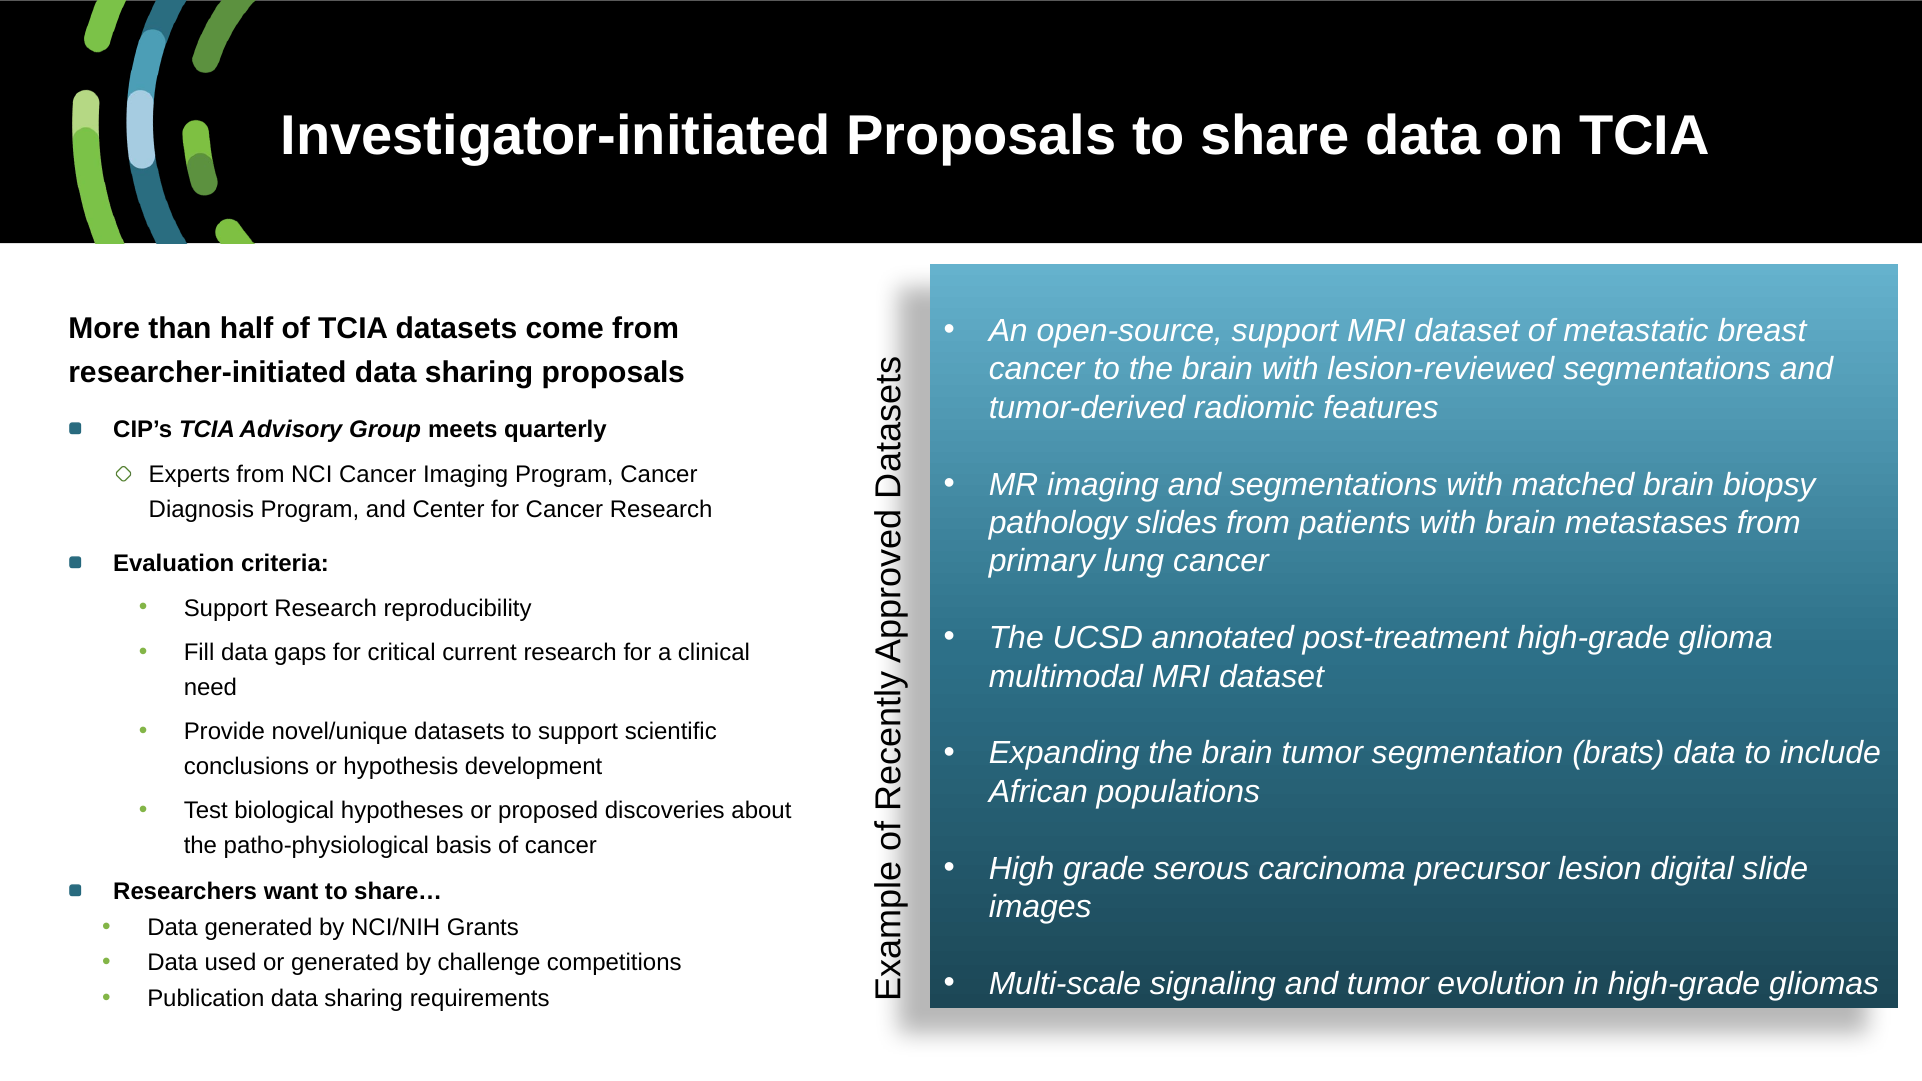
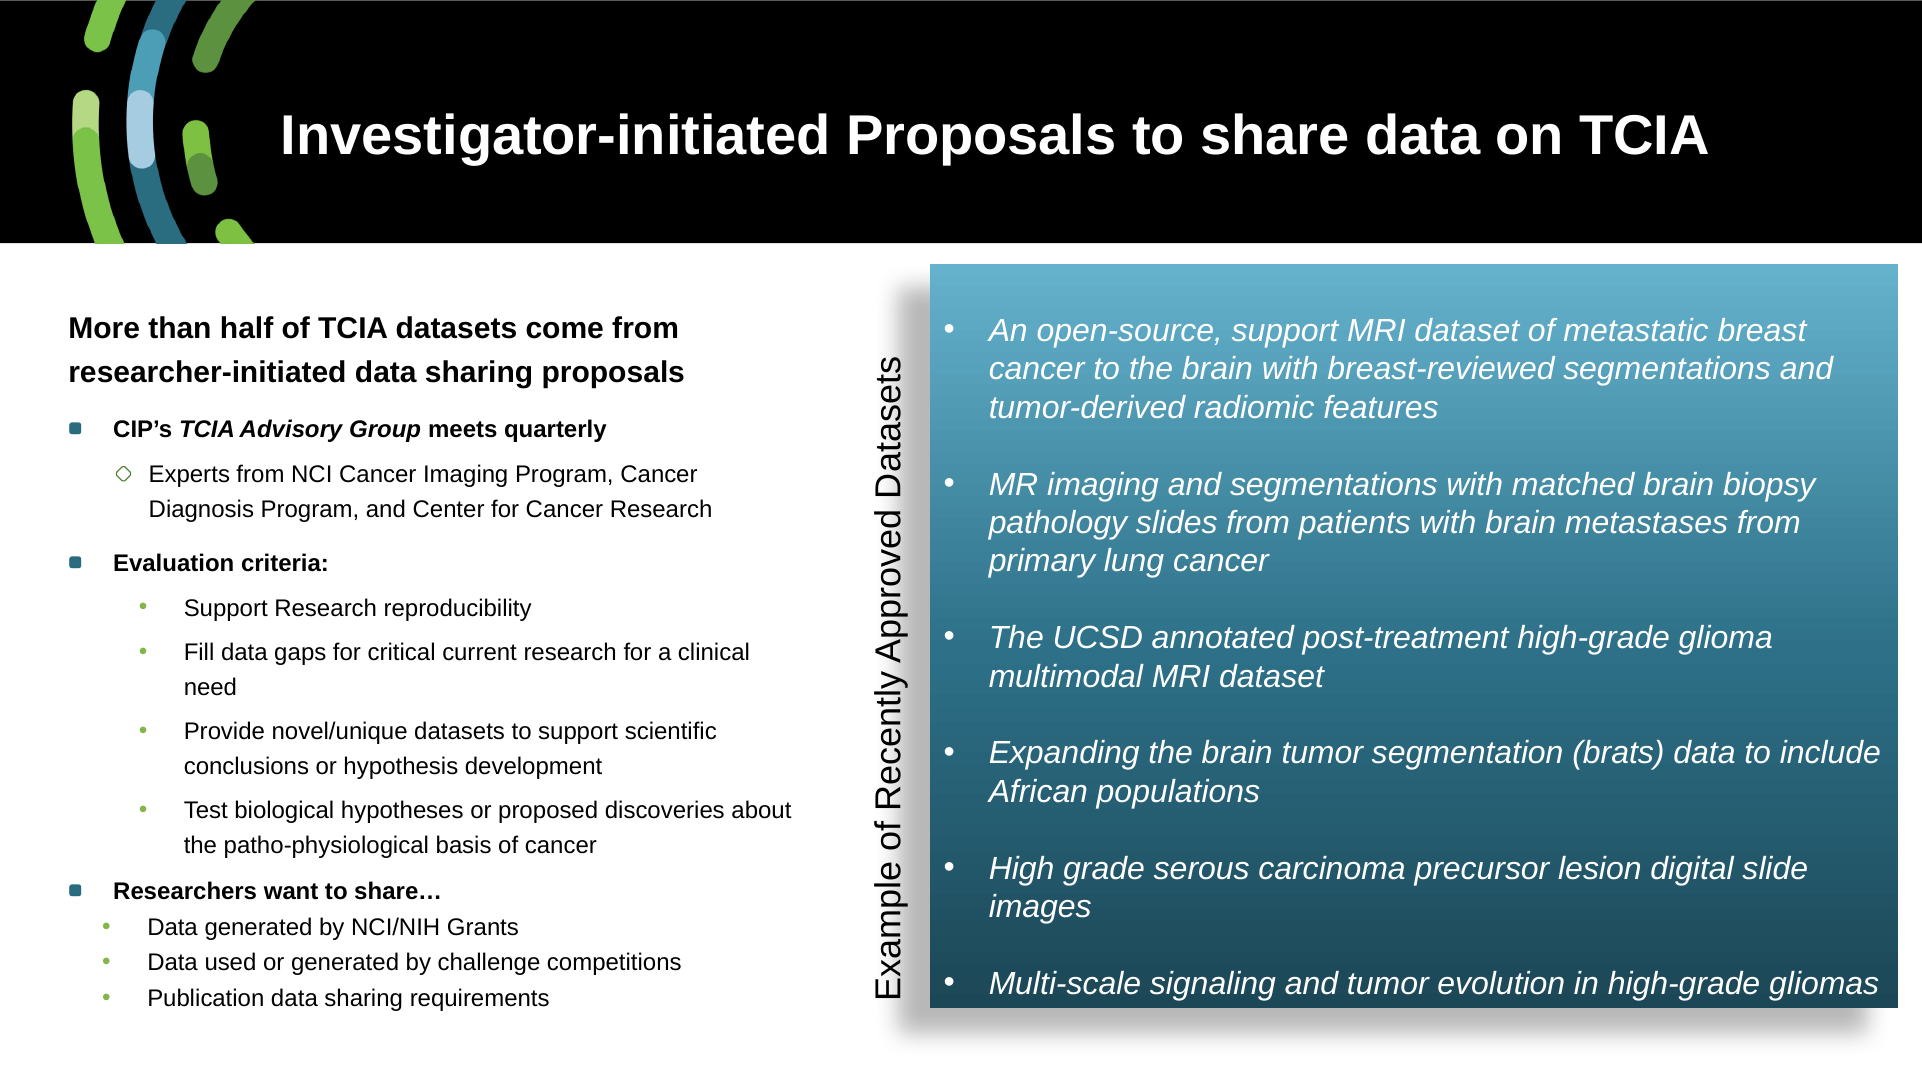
lesion-reviewed: lesion-reviewed -> breast-reviewed (1441, 369)
